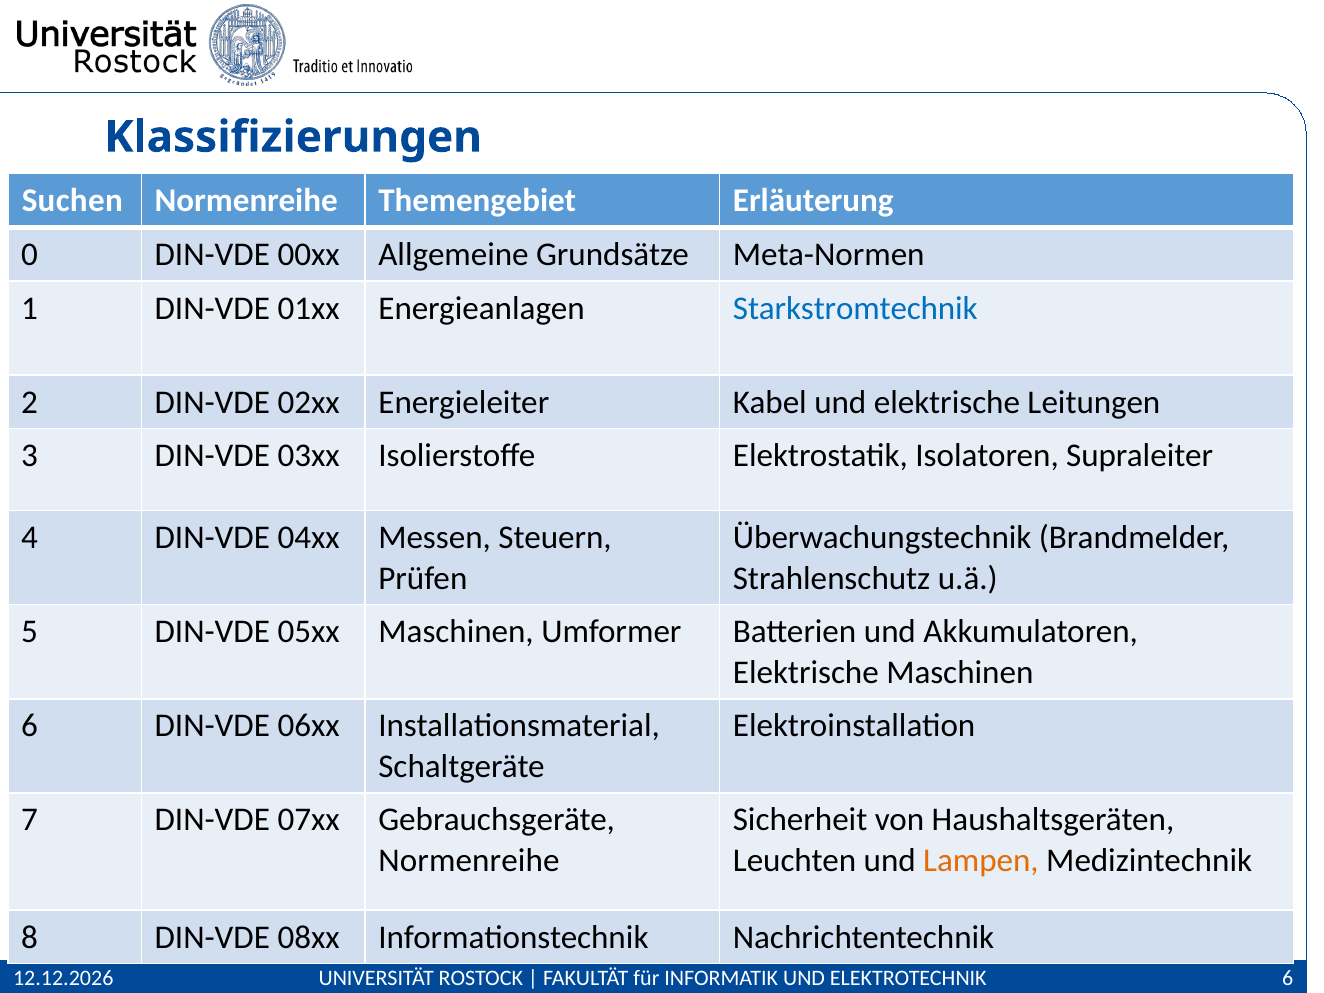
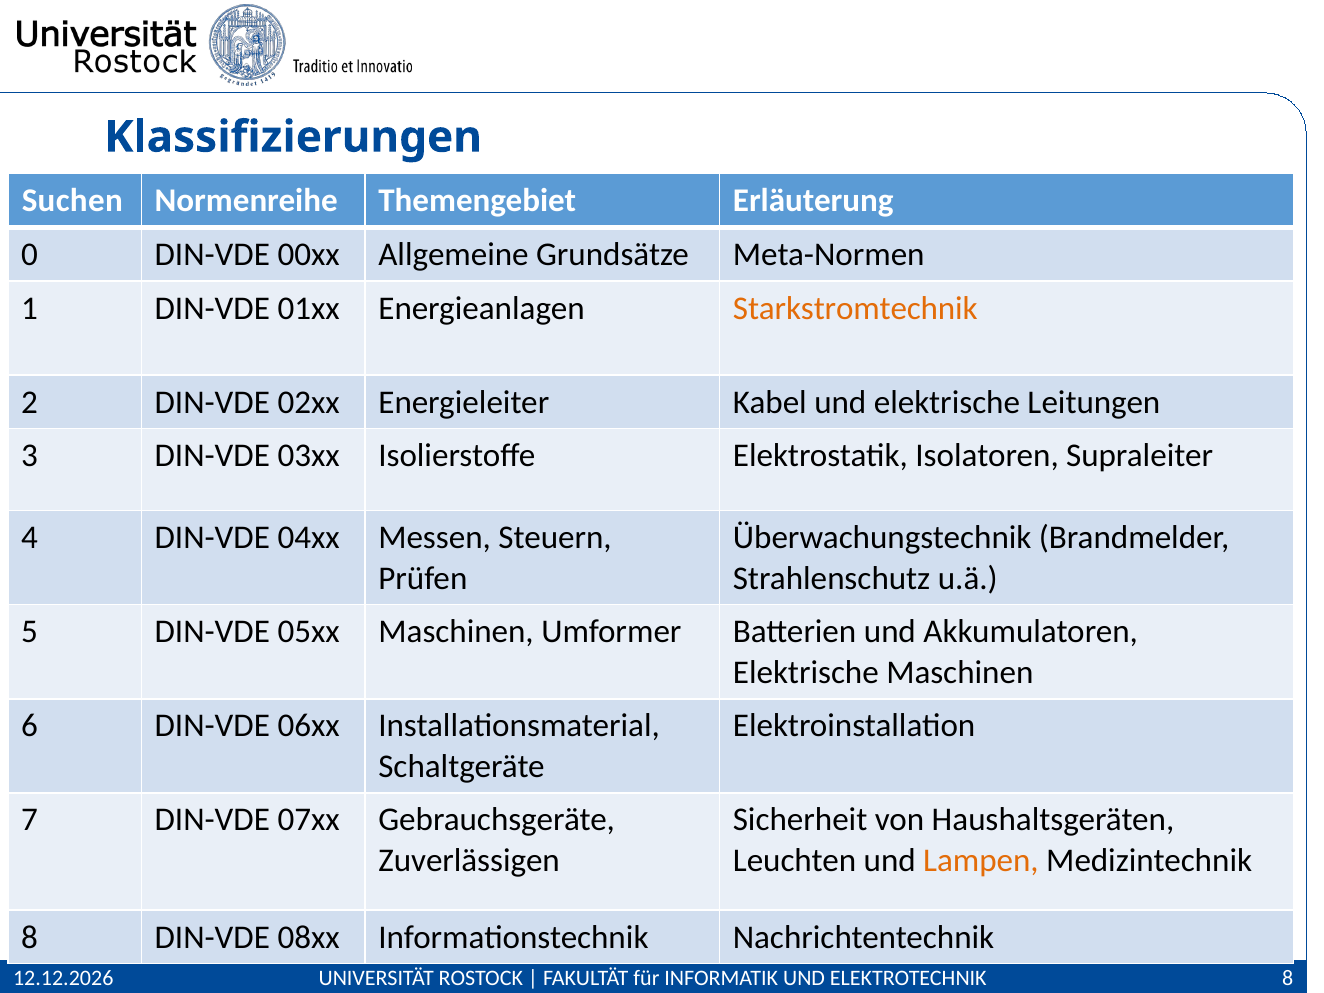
Starkstromtechnik colour: blue -> orange (855, 308)
Normenreihe: Normenreihe -> Zuverlässigen (469, 860)
ELEKTROTECHNIK 6: 6 -> 8 (1288, 979)
